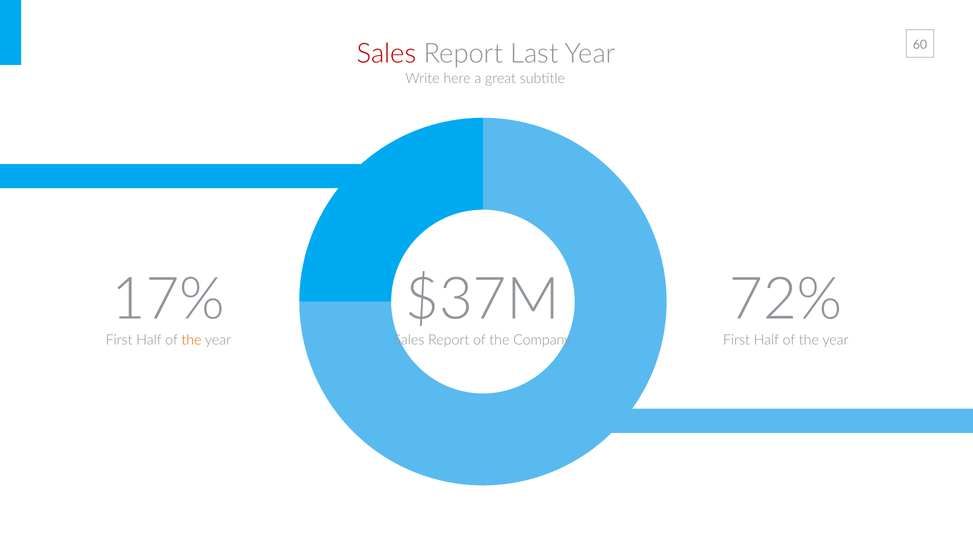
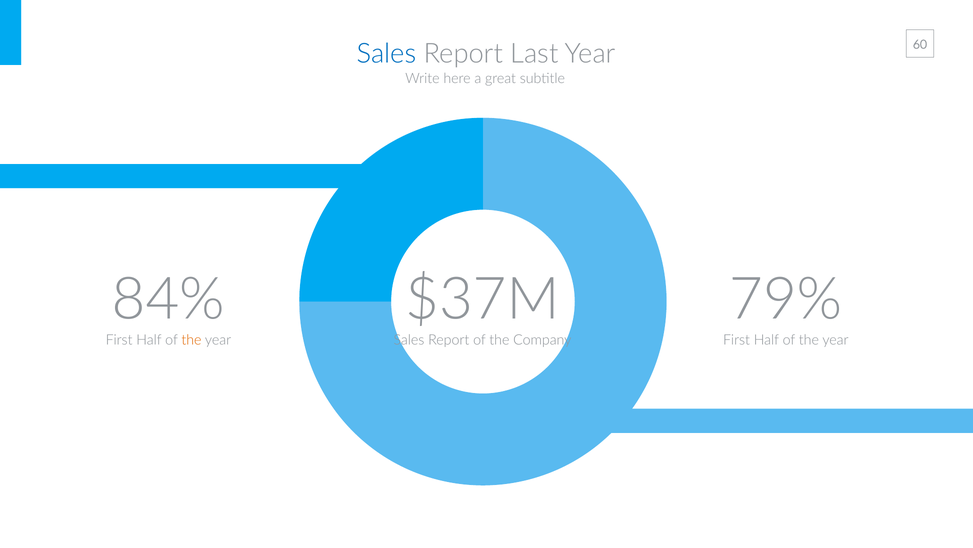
Sales colour: red -> blue (386, 54)
17%: 17% -> 84% (168, 299)
72%: 72% -> 79% (786, 299)
